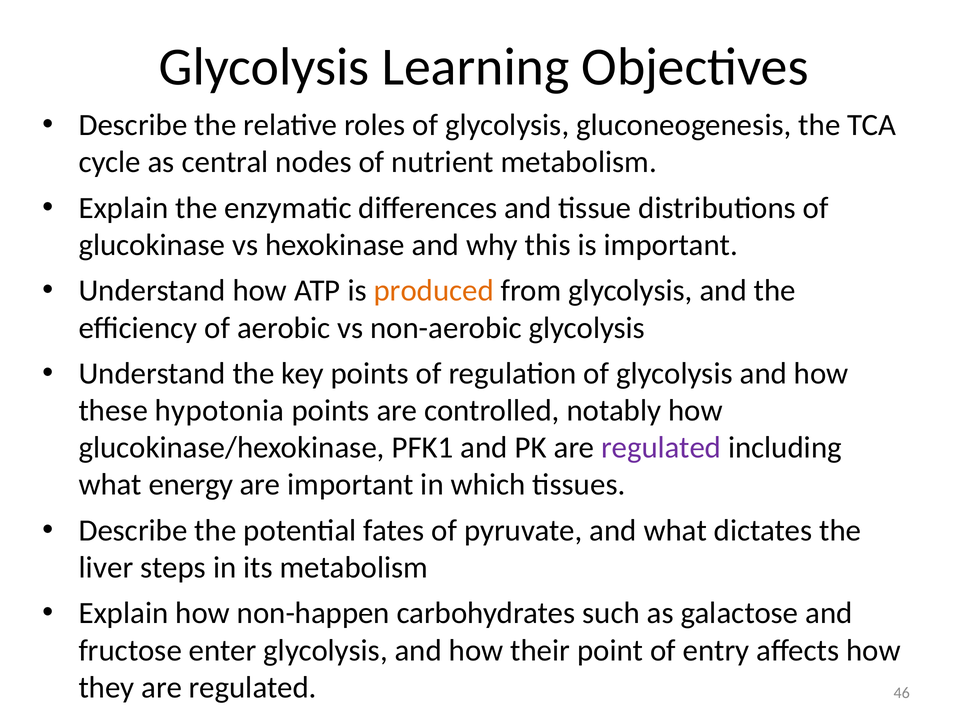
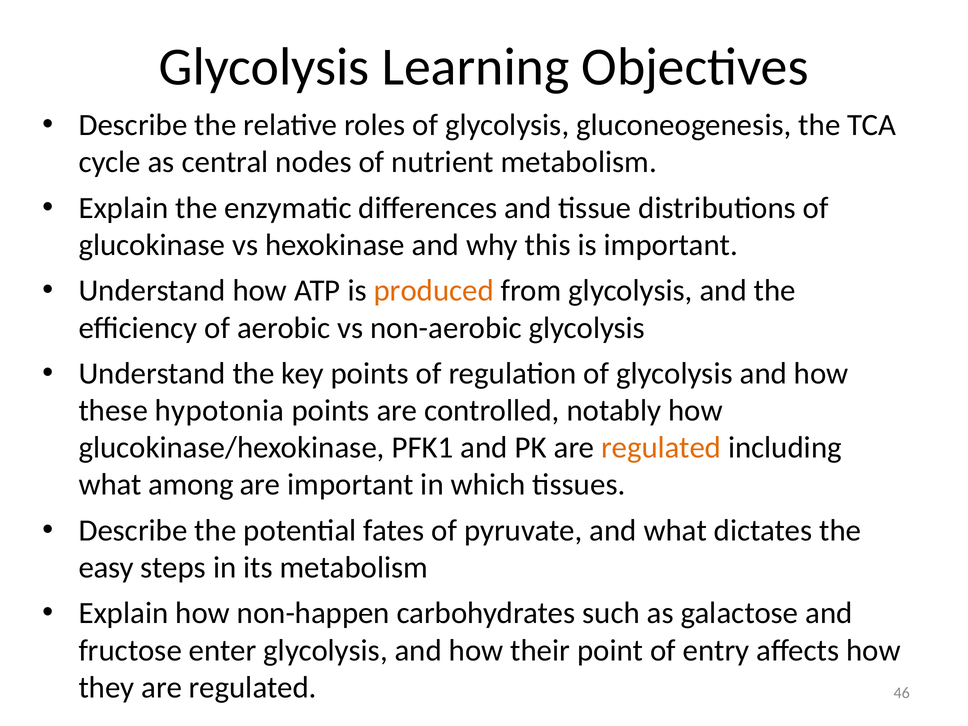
regulated colour: purple -> orange (661, 448)
energy: energy -> among (191, 485)
liver: liver -> easy (106, 568)
